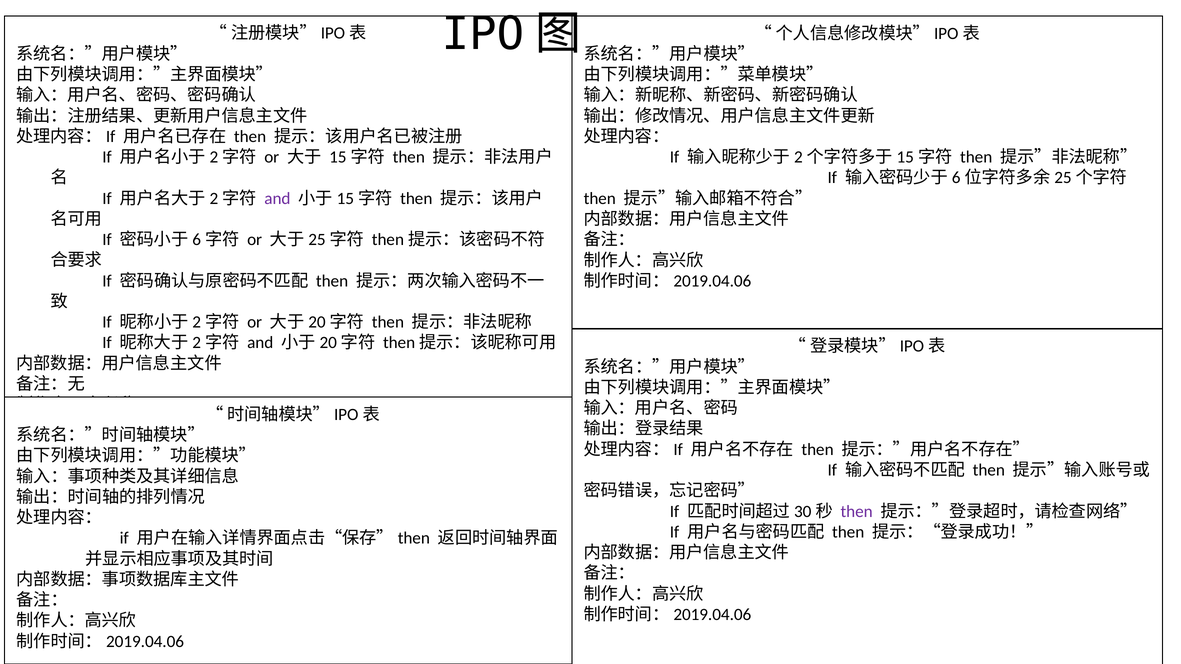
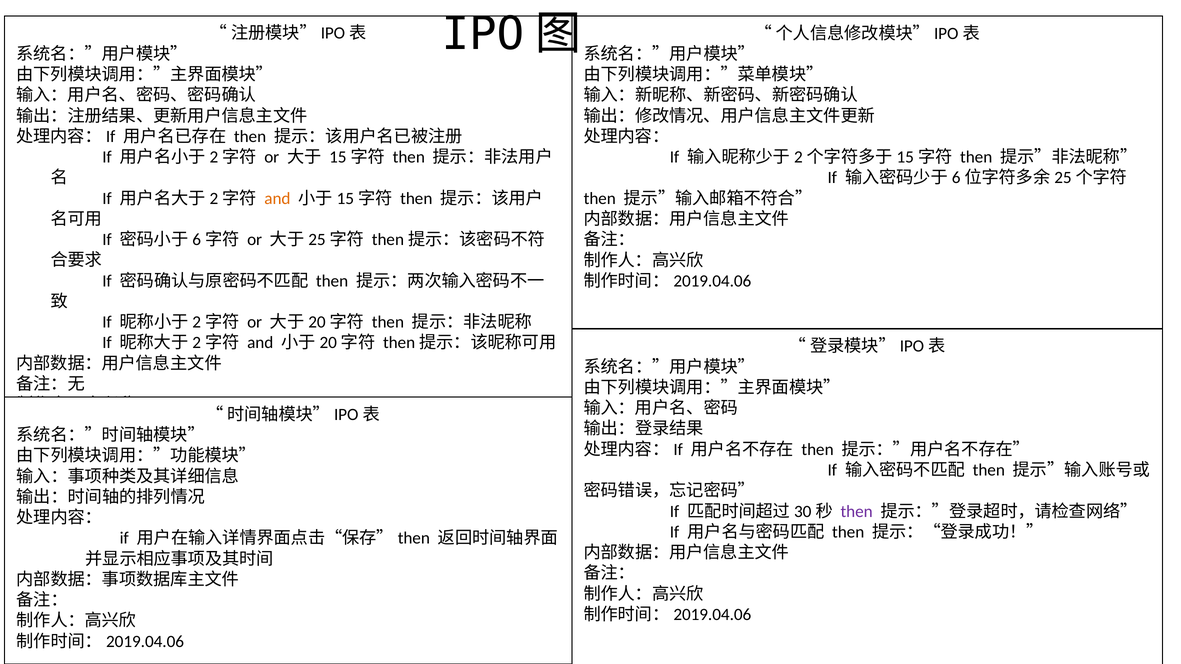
and colour: purple -> orange (277, 198)
